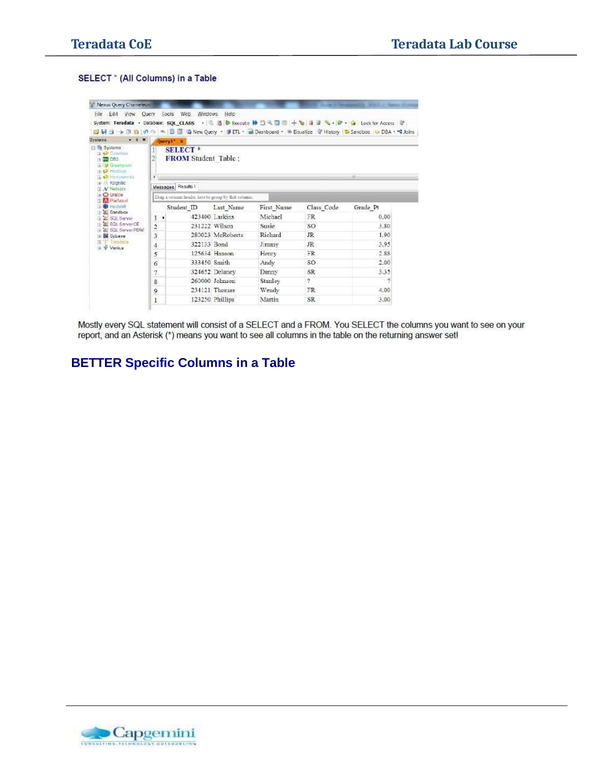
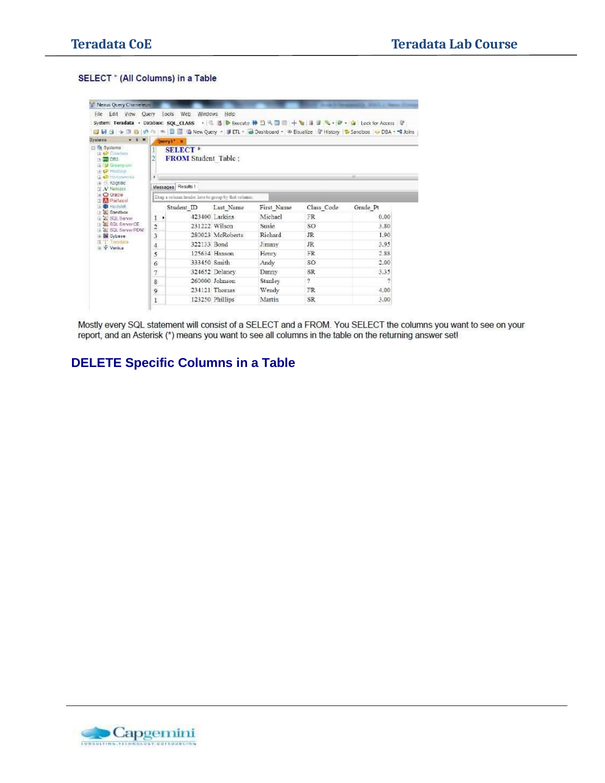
BETTER: BETTER -> DELETE (97, 363)
